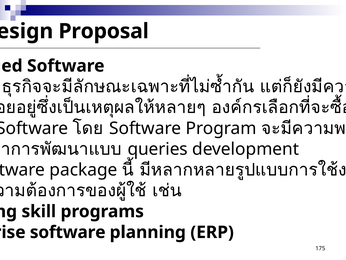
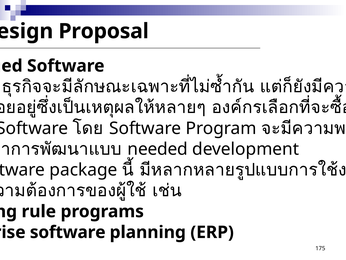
queries: queries -> needed (158, 149)
skill: skill -> rule (39, 211)
